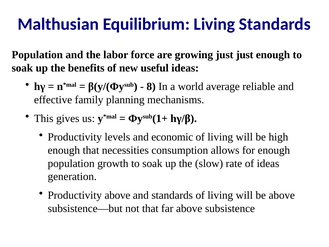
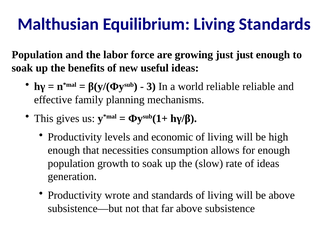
8: 8 -> 3 (151, 86)
world average: average -> reliable (223, 86)
Productivity above: above -> wrote (117, 195)
